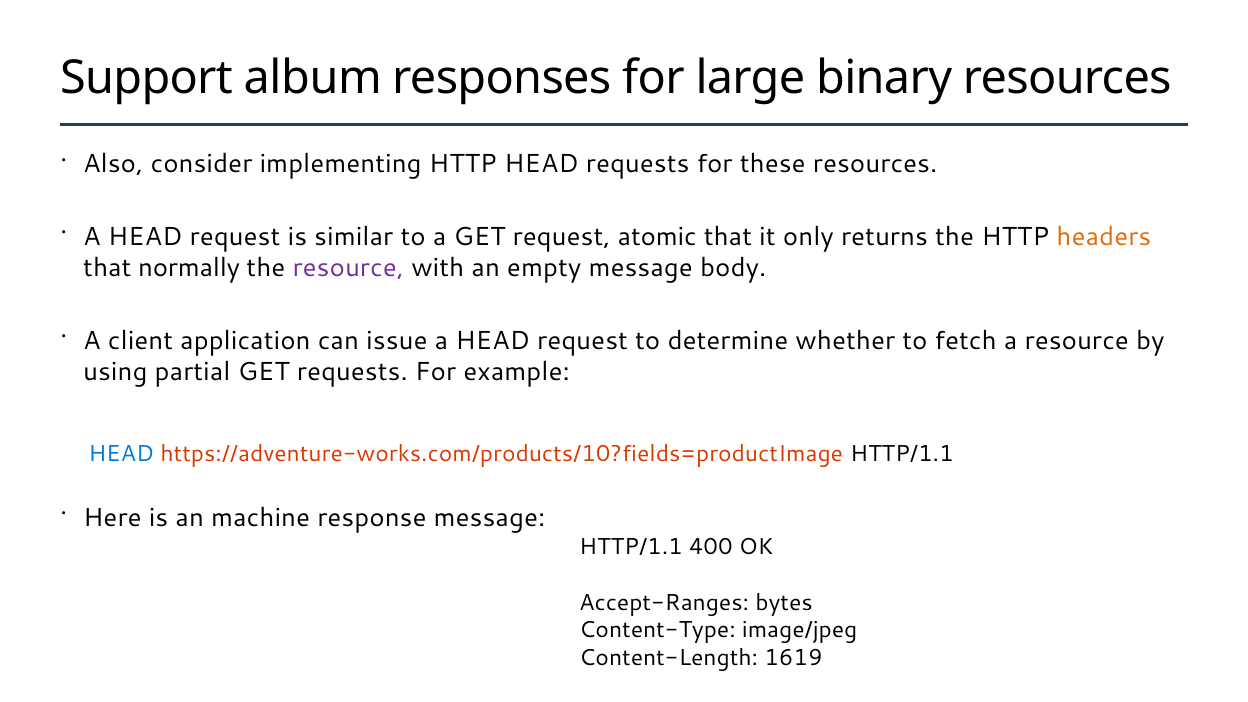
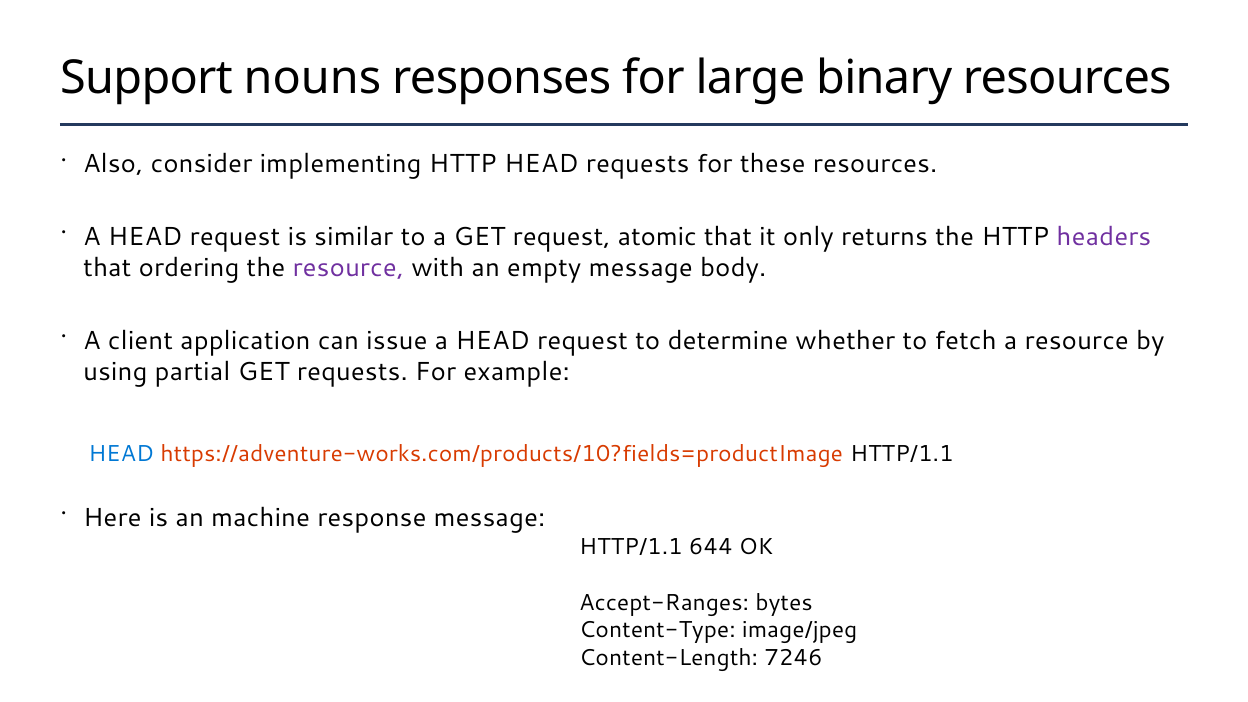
album: album -> nouns (312, 78)
headers colour: orange -> purple (1104, 237)
normally: normally -> ordering (189, 268)
400: 400 -> 644 (711, 547)
1619: 1619 -> 7246 (793, 658)
